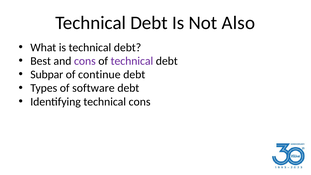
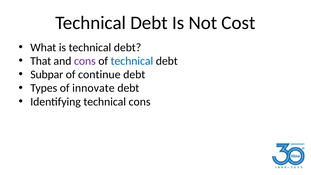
Also: Also -> Cost (238, 23)
Best: Best -> That (41, 61)
technical colour: purple -> blue (132, 61)
software: software -> innovate (93, 88)
